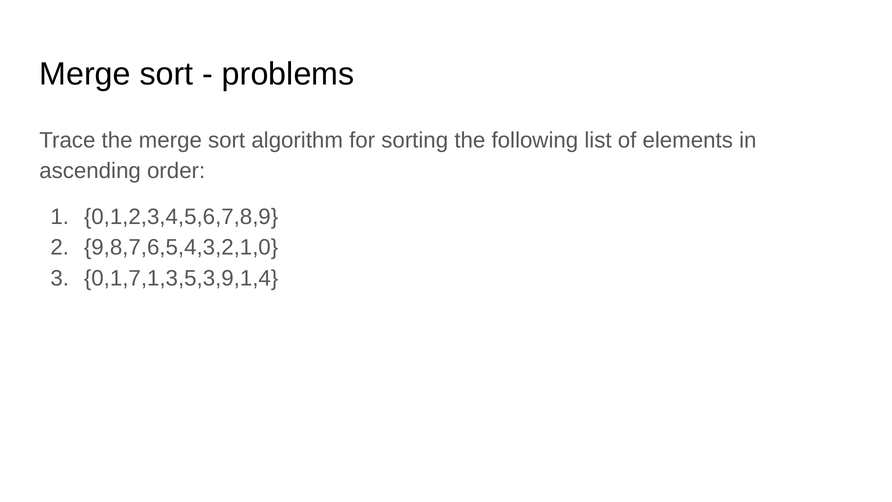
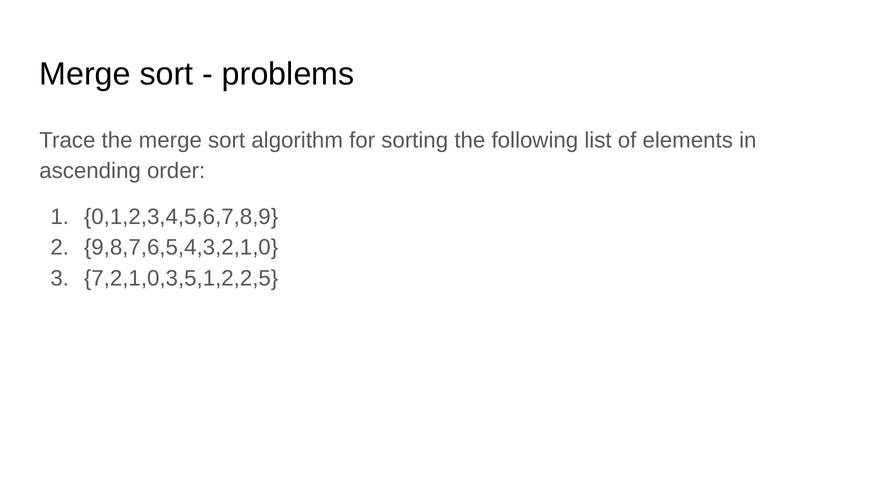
0,1,7,1,3,5,3,9,1,4: 0,1,7,1,3,5,3,9,1,4 -> 7,2,1,0,3,5,1,2,2,5 (181, 278)
